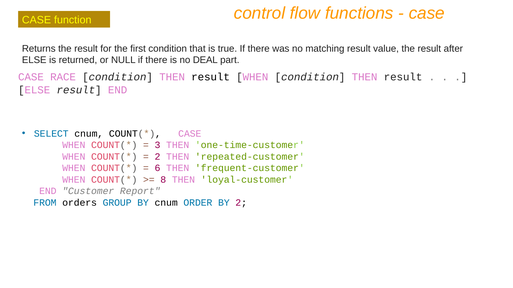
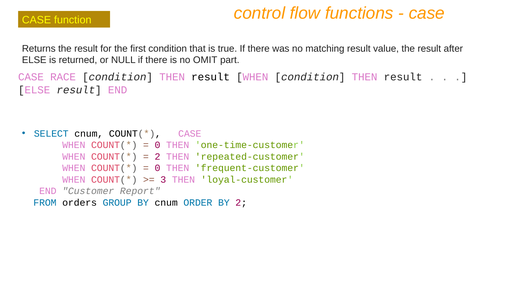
DEAL: DEAL -> OMIT (205, 60)
3: 3 -> 0 (157, 145)
6: 6 -> 0 (157, 168)
8: 8 -> 3 (163, 180)
